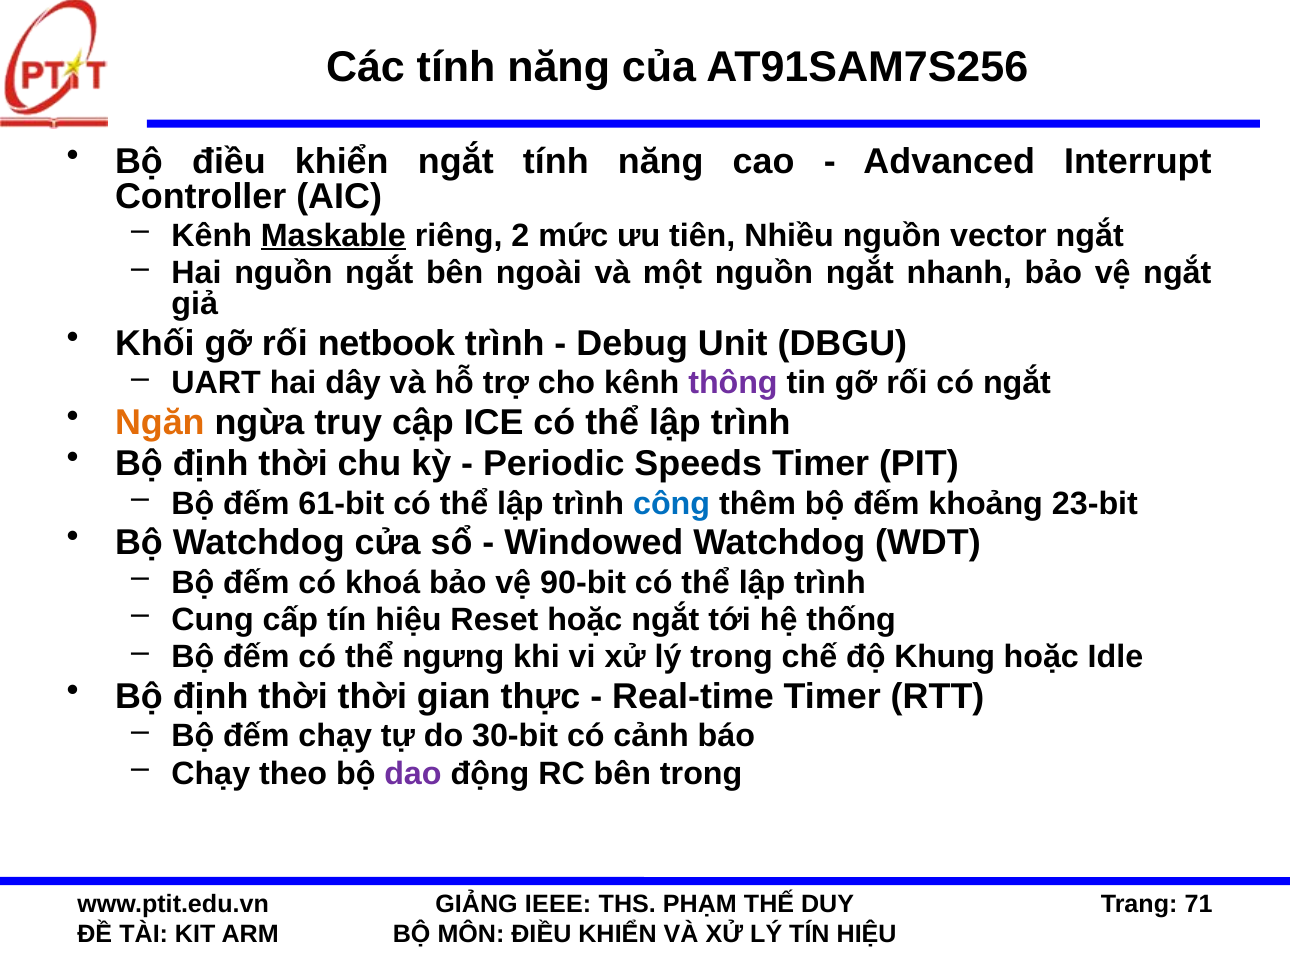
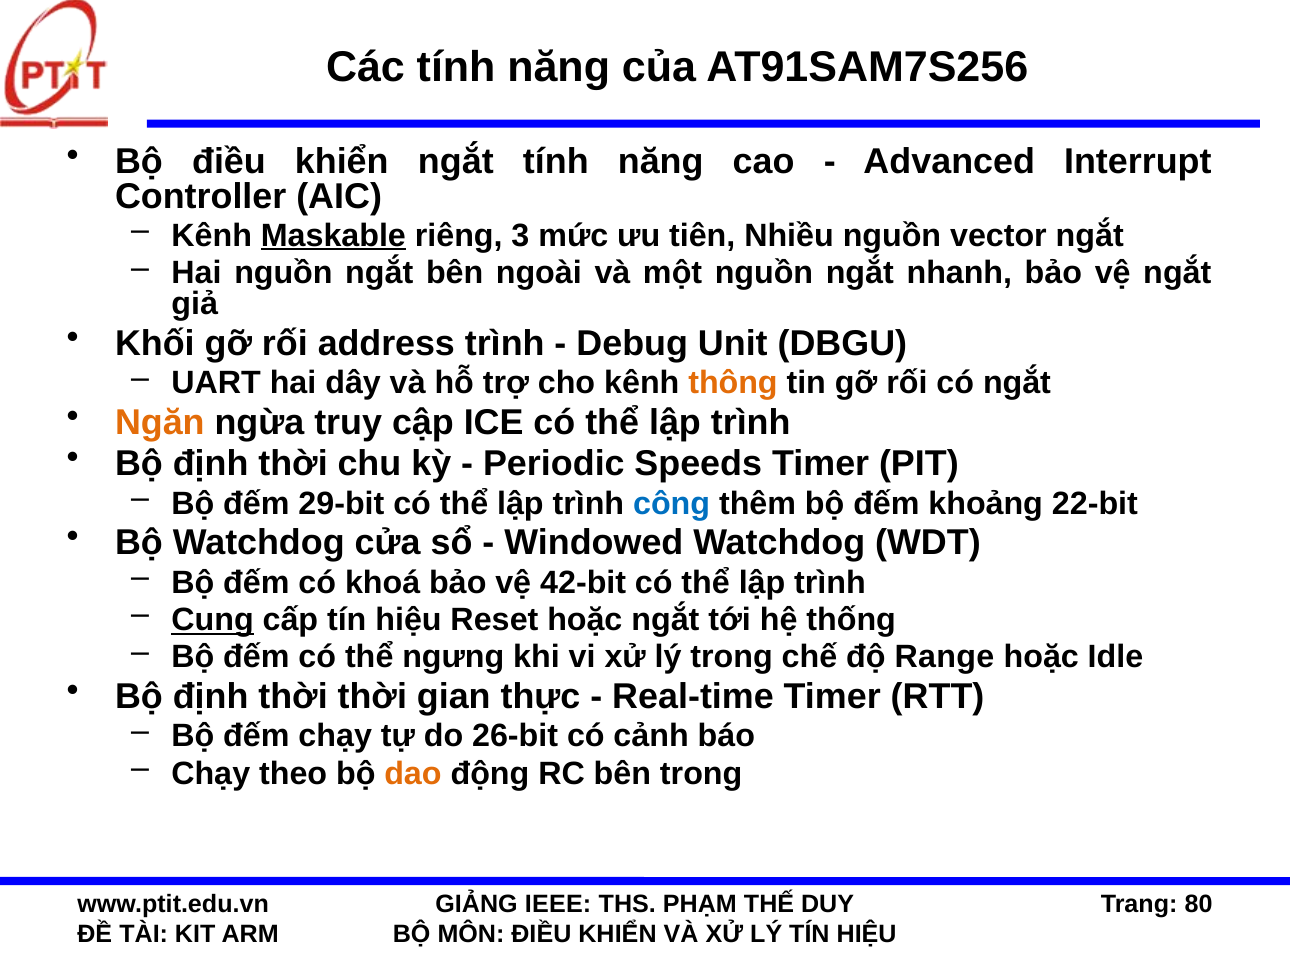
2: 2 -> 3 (520, 236)
netbook: netbook -> address (386, 344)
thông colour: purple -> orange (733, 383)
61-bit: 61-bit -> 29-bit (341, 504)
23-bit: 23-bit -> 22-bit (1095, 504)
90-bit: 90-bit -> 42-bit (583, 583)
Cung underline: none -> present (213, 620)
Khung: Khung -> Range (944, 658)
30-bit: 30-bit -> 26-bit (515, 737)
dao colour: purple -> orange (413, 774)
71: 71 -> 80 (1199, 904)
